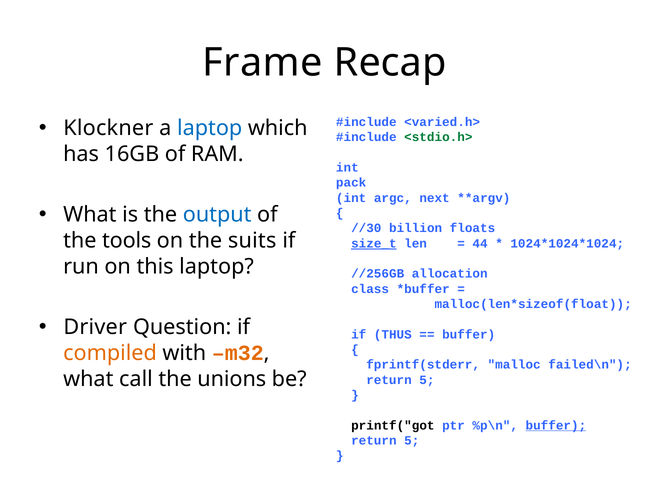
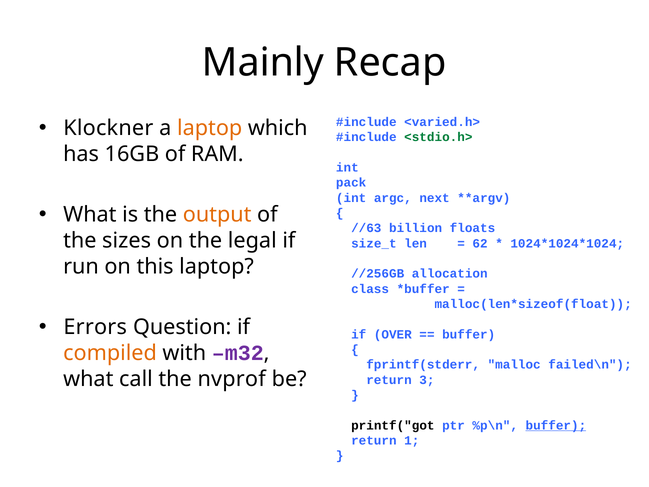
Frame: Frame -> Mainly (263, 63)
laptop colour: blue -> orange (210, 128)
output colour: blue -> orange (217, 215)
//30: //30 -> //63 (366, 228)
tools: tools -> sizes (127, 241)
suits: suits -> legal (252, 241)
size_t underline: present -> none (374, 243)
44: 44 -> 62 (480, 243)
Driver: Driver -> Errors (95, 327)
THUS: THUS -> OVER (393, 334)
m32 colour: orange -> purple (238, 353)
unions: unions -> nvprof (232, 379)
5: 5 -> 3 (427, 380)
5: 5 -> 1 (412, 440)
